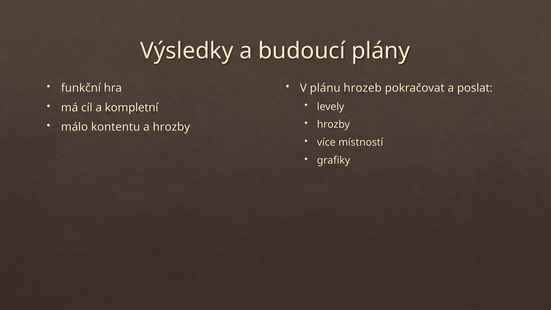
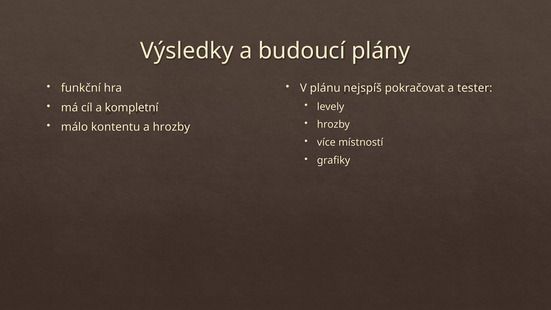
hrozeb: hrozeb -> nejspíš (363, 88)
poslat: poslat -> tester (475, 88)
